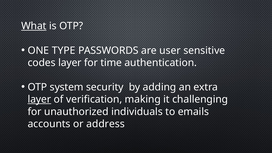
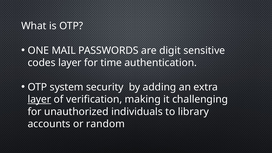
What underline: present -> none (34, 26)
TYPE: TYPE -> MAIL (64, 50)
user: user -> digit (170, 50)
emails: emails -> library (193, 112)
address: address -> random (106, 124)
